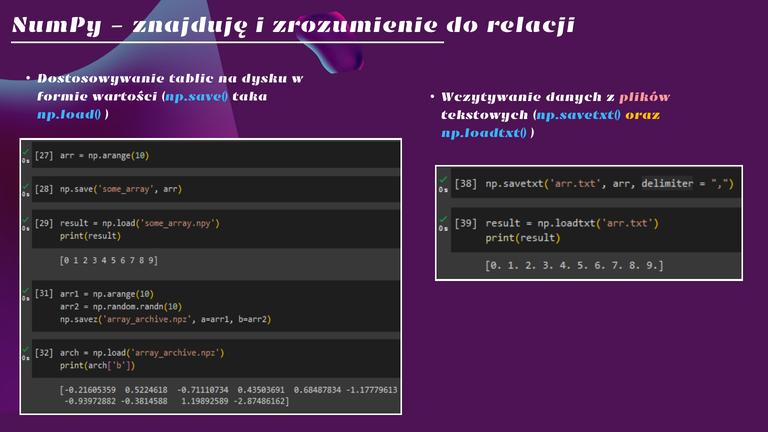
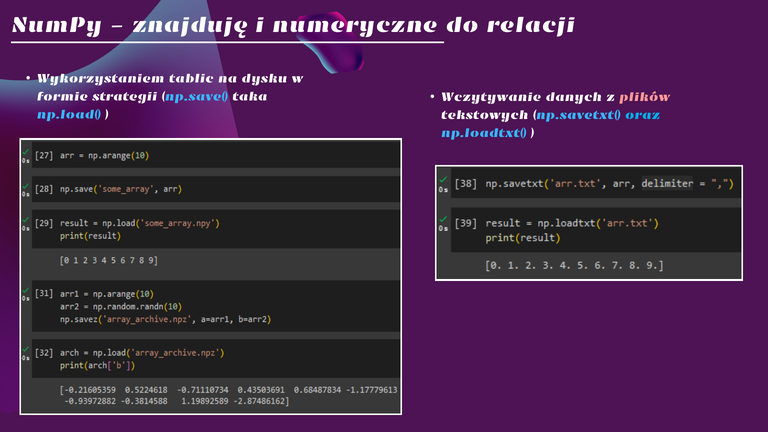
zrozumienie: zrozumienie -> numeryczne (355, 25)
Dostosowywanie: Dostosowywanie -> Wykorzystaniem (101, 79)
wartości: wartości -> strategii (125, 97)
oraz colour: yellow -> light blue (643, 115)
